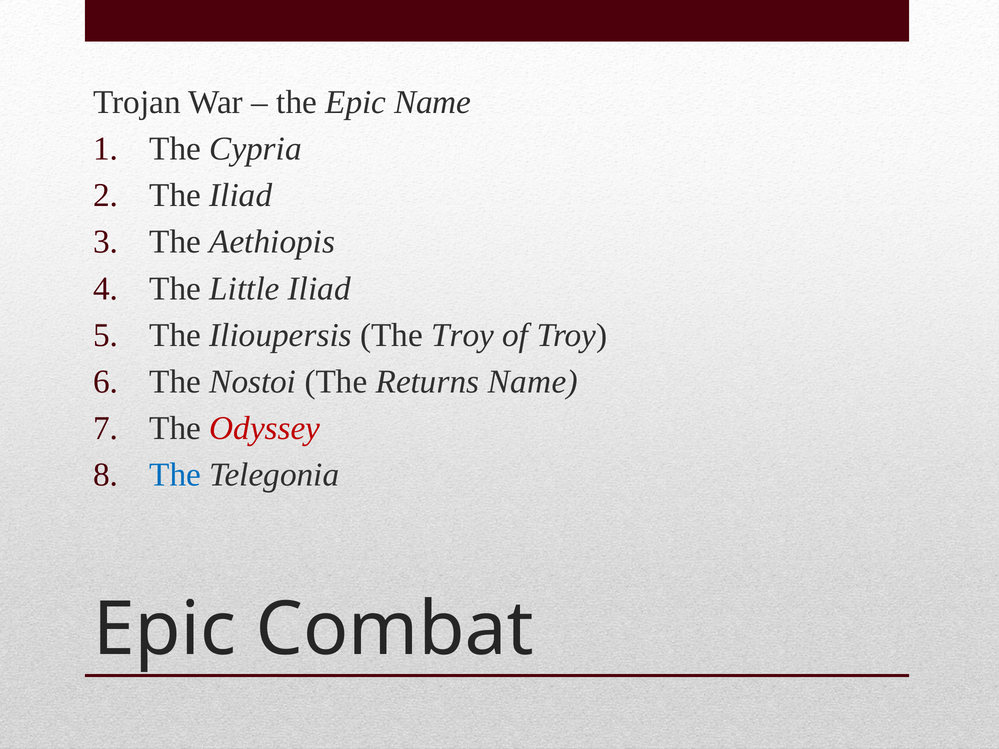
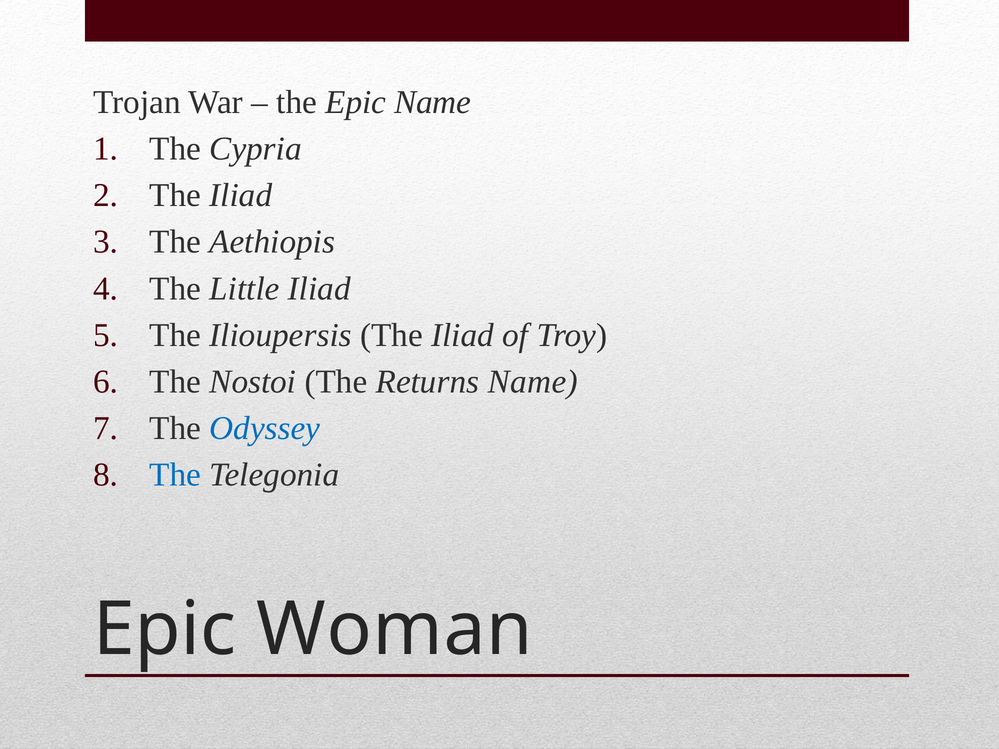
Ilioupersis The Troy: Troy -> Iliad (463, 335)
Odyssey colour: red -> blue (265, 428)
Combat: Combat -> Woman (394, 630)
